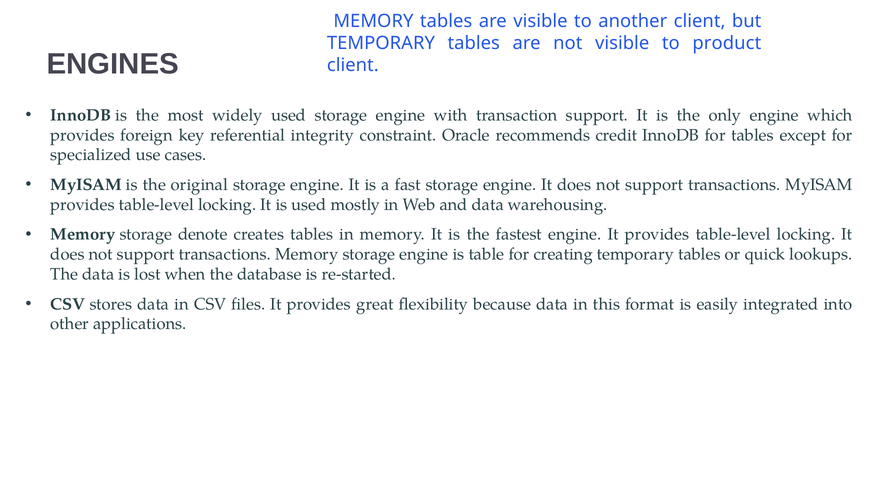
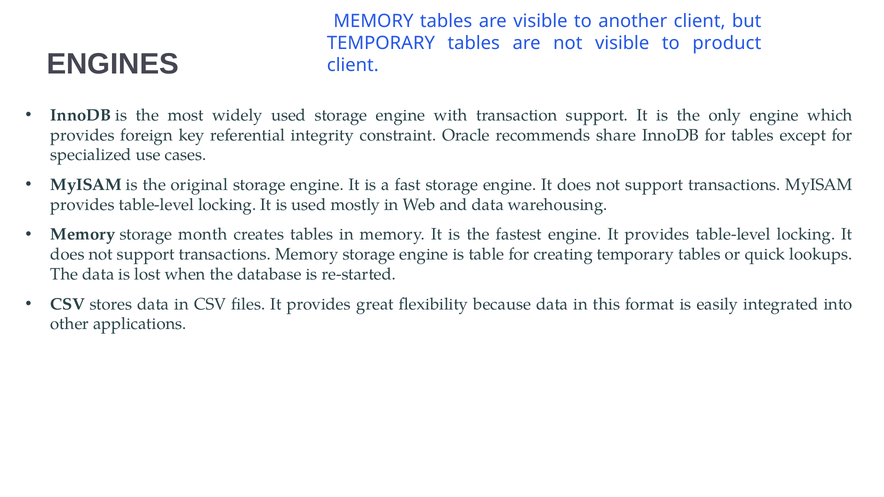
credit: credit -> share (616, 135)
denote: denote -> month (203, 235)
